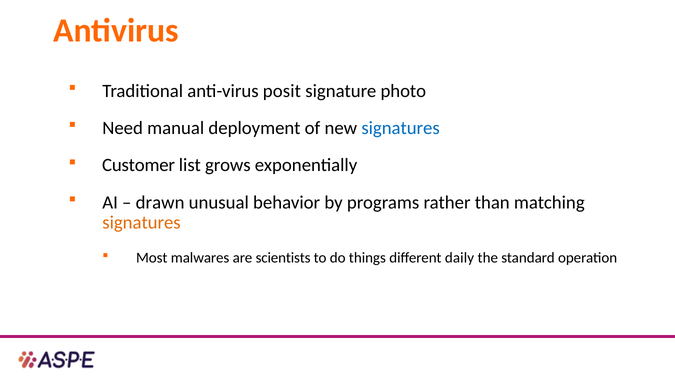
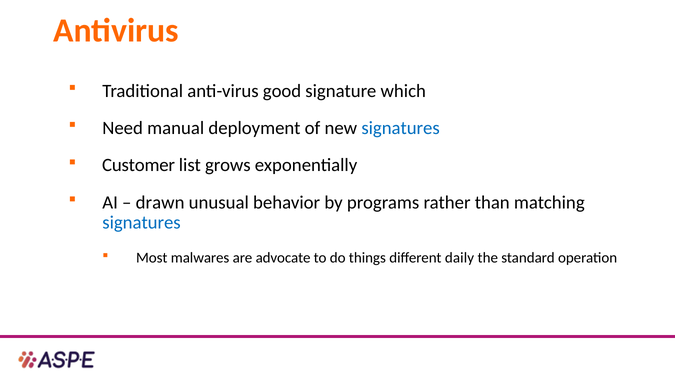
posit: posit -> good (282, 91)
photo: photo -> which (403, 91)
signatures colour: orange -> blue (142, 222)
scientists: scientists -> advocate (283, 258)
